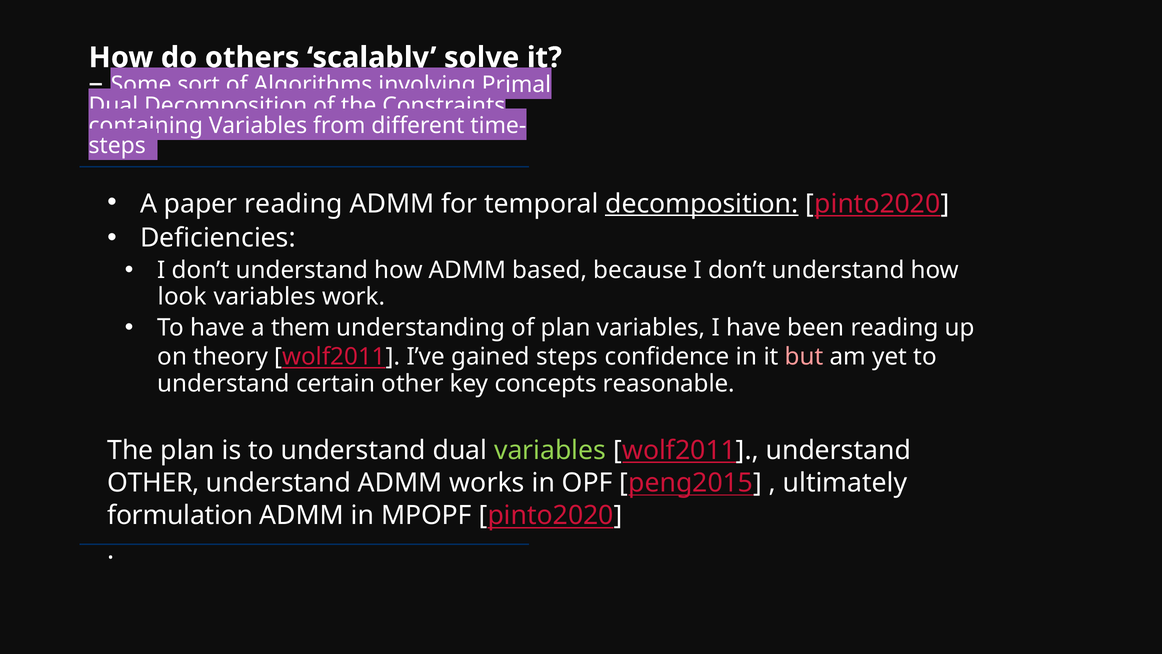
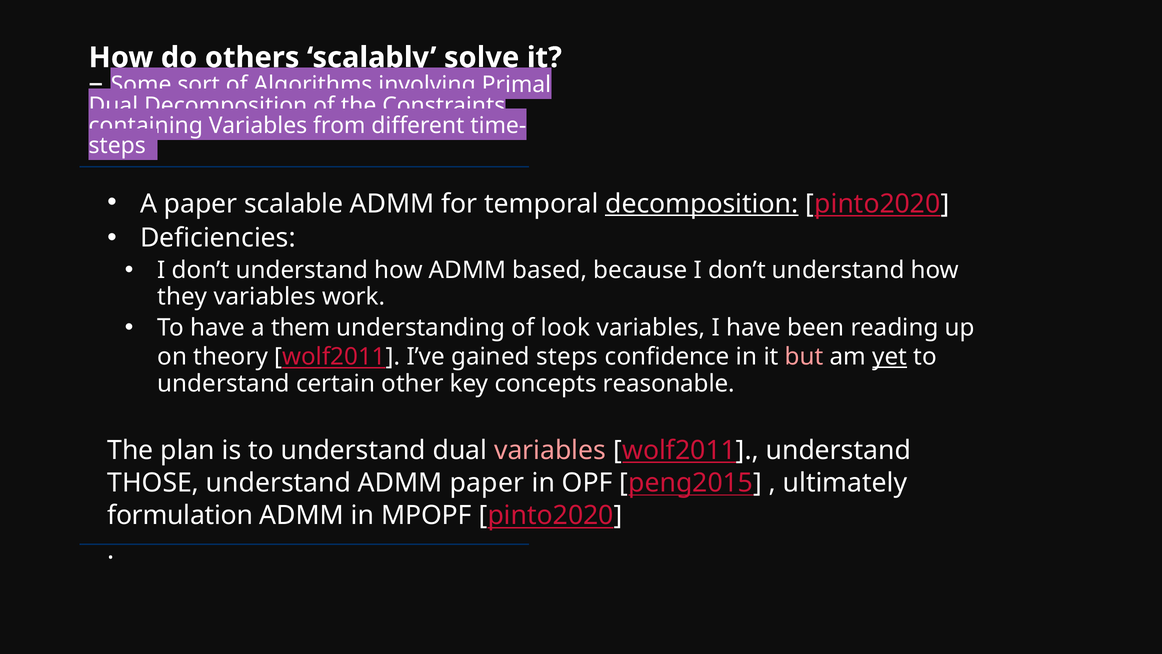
paper reading: reading -> scalable (294, 204)
look: look -> they (182, 297)
of plan: plan -> look (565, 328)
yet underline: none -> present (890, 357)
variables colour: light green -> pink (550, 450)
OTHER: OTHER -> THOSE (153, 483)
ADMM works: works -> paper (487, 483)
